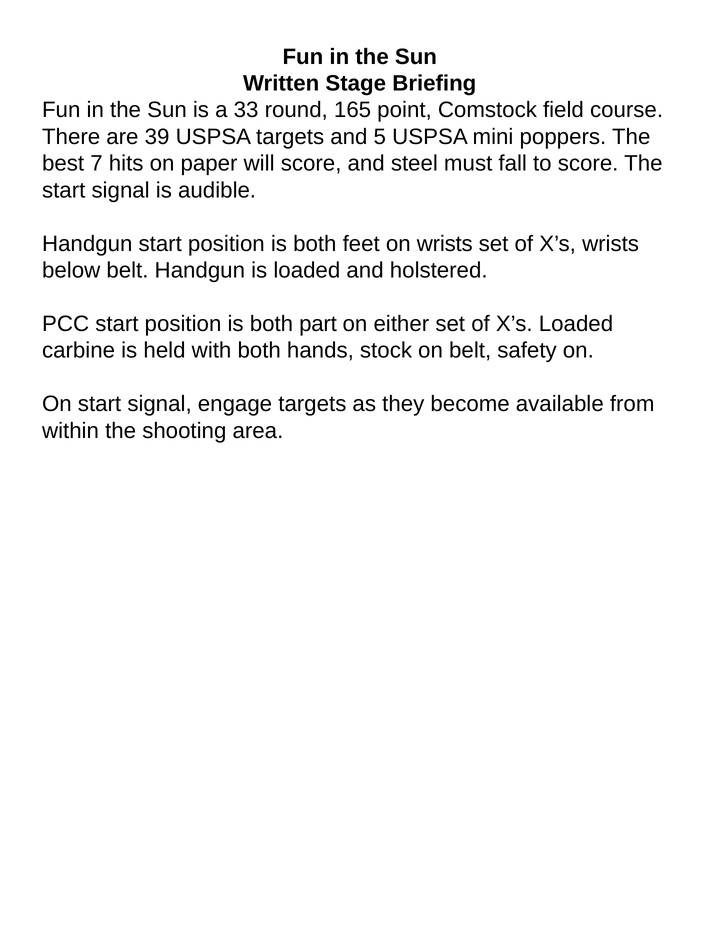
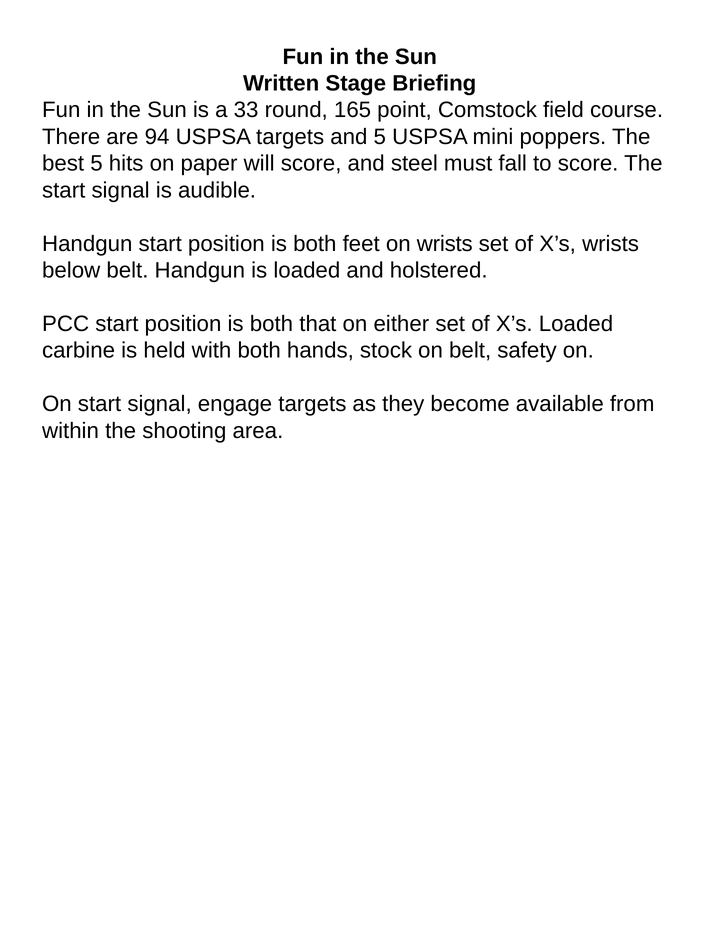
39: 39 -> 94 (157, 137)
best 7: 7 -> 5 (97, 164)
part: part -> that (318, 324)
